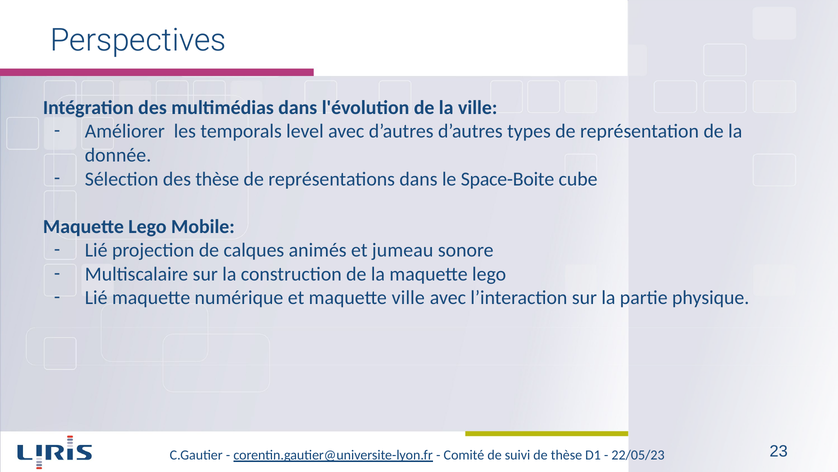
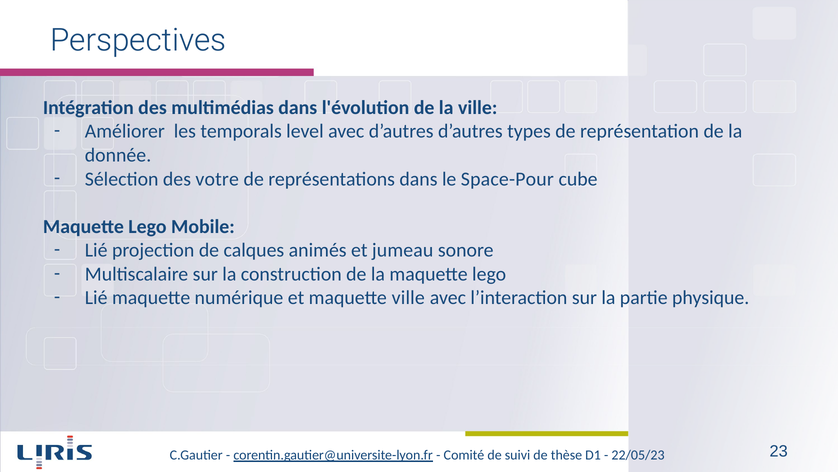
des thèse: thèse -> votre (217, 179)
Space-Boite: Space-Boite -> Space-Pour (507, 179)
